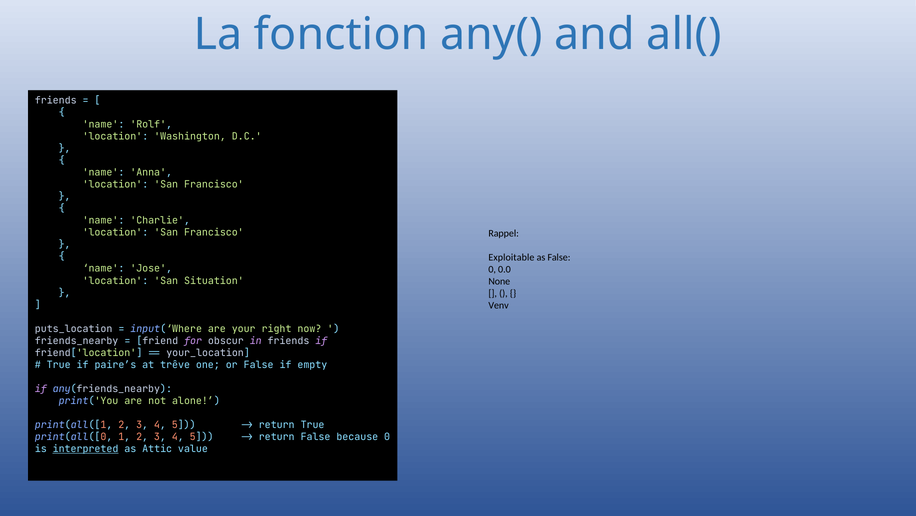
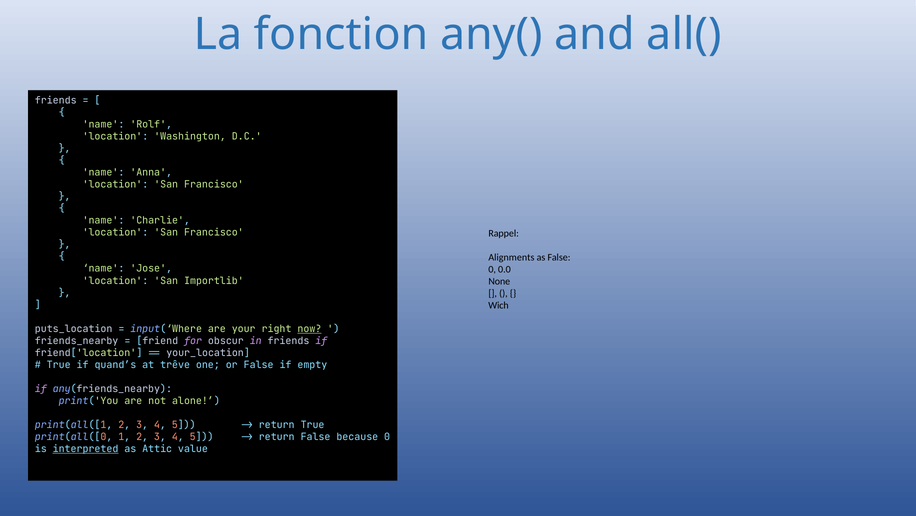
Exploitable: Exploitable -> Alignments (511, 257)
Situation: Situation -> Importlib (214, 280)
Venv: Venv -> Wich (499, 305)
now underline: none -> present (309, 328)
paire’s: paire’s -> quand’s (115, 364)
